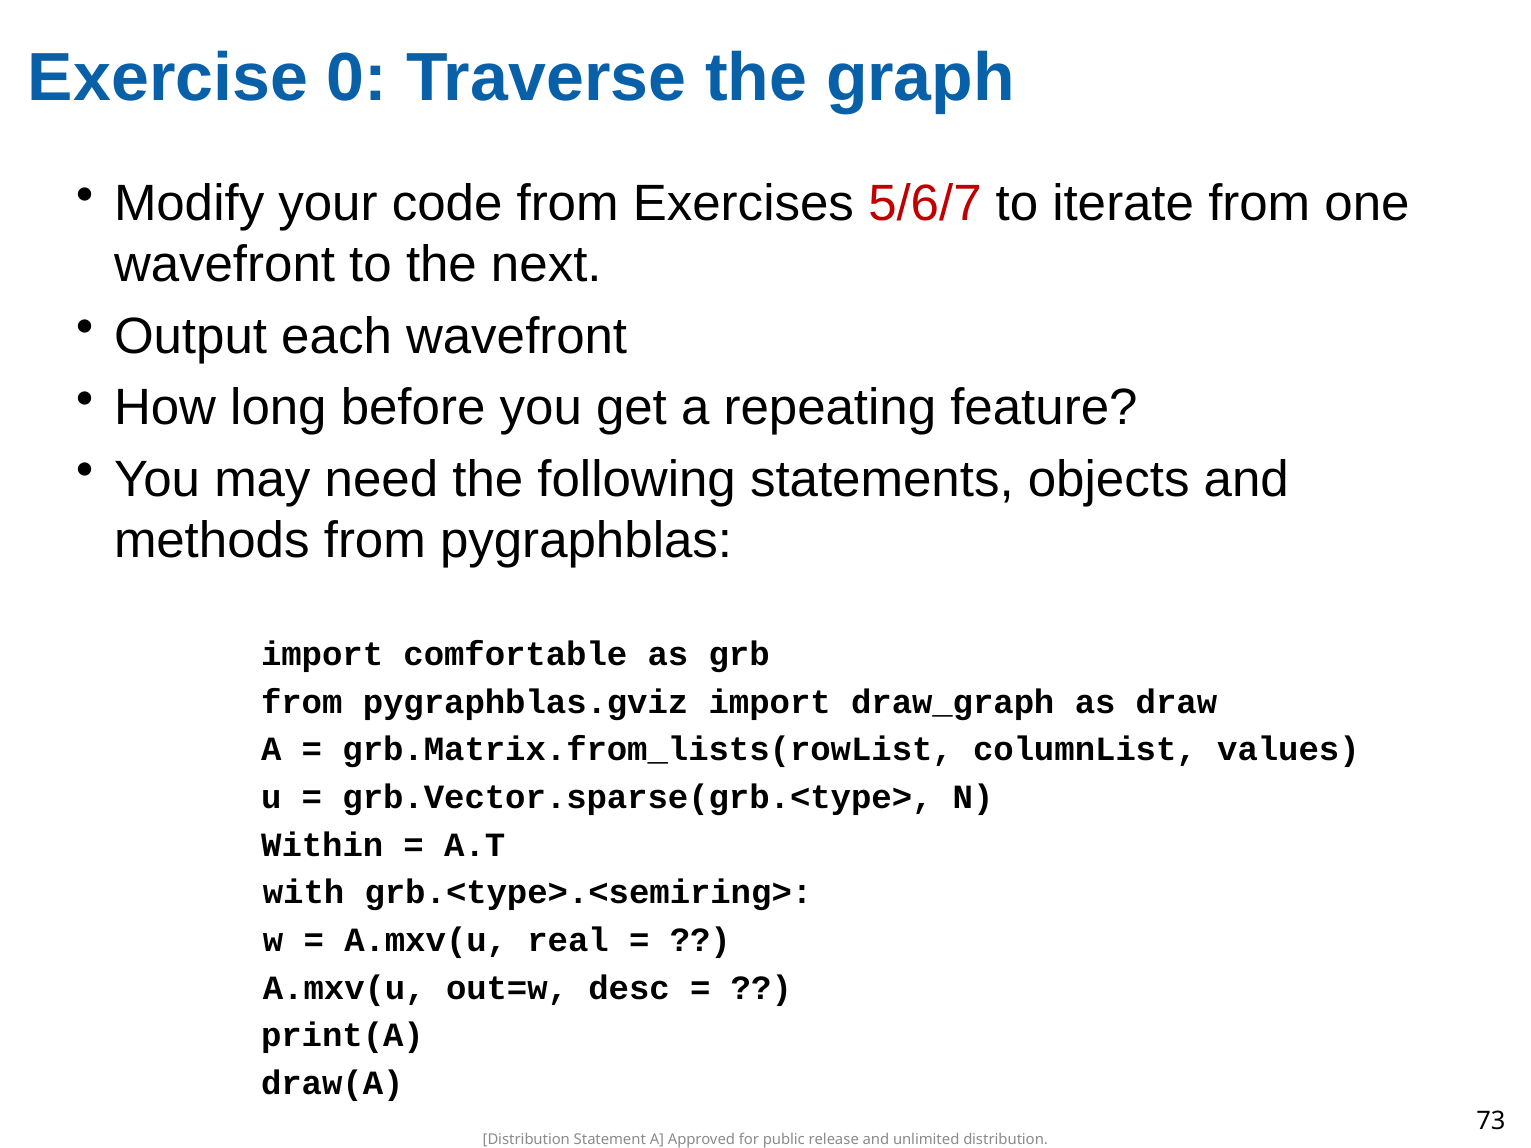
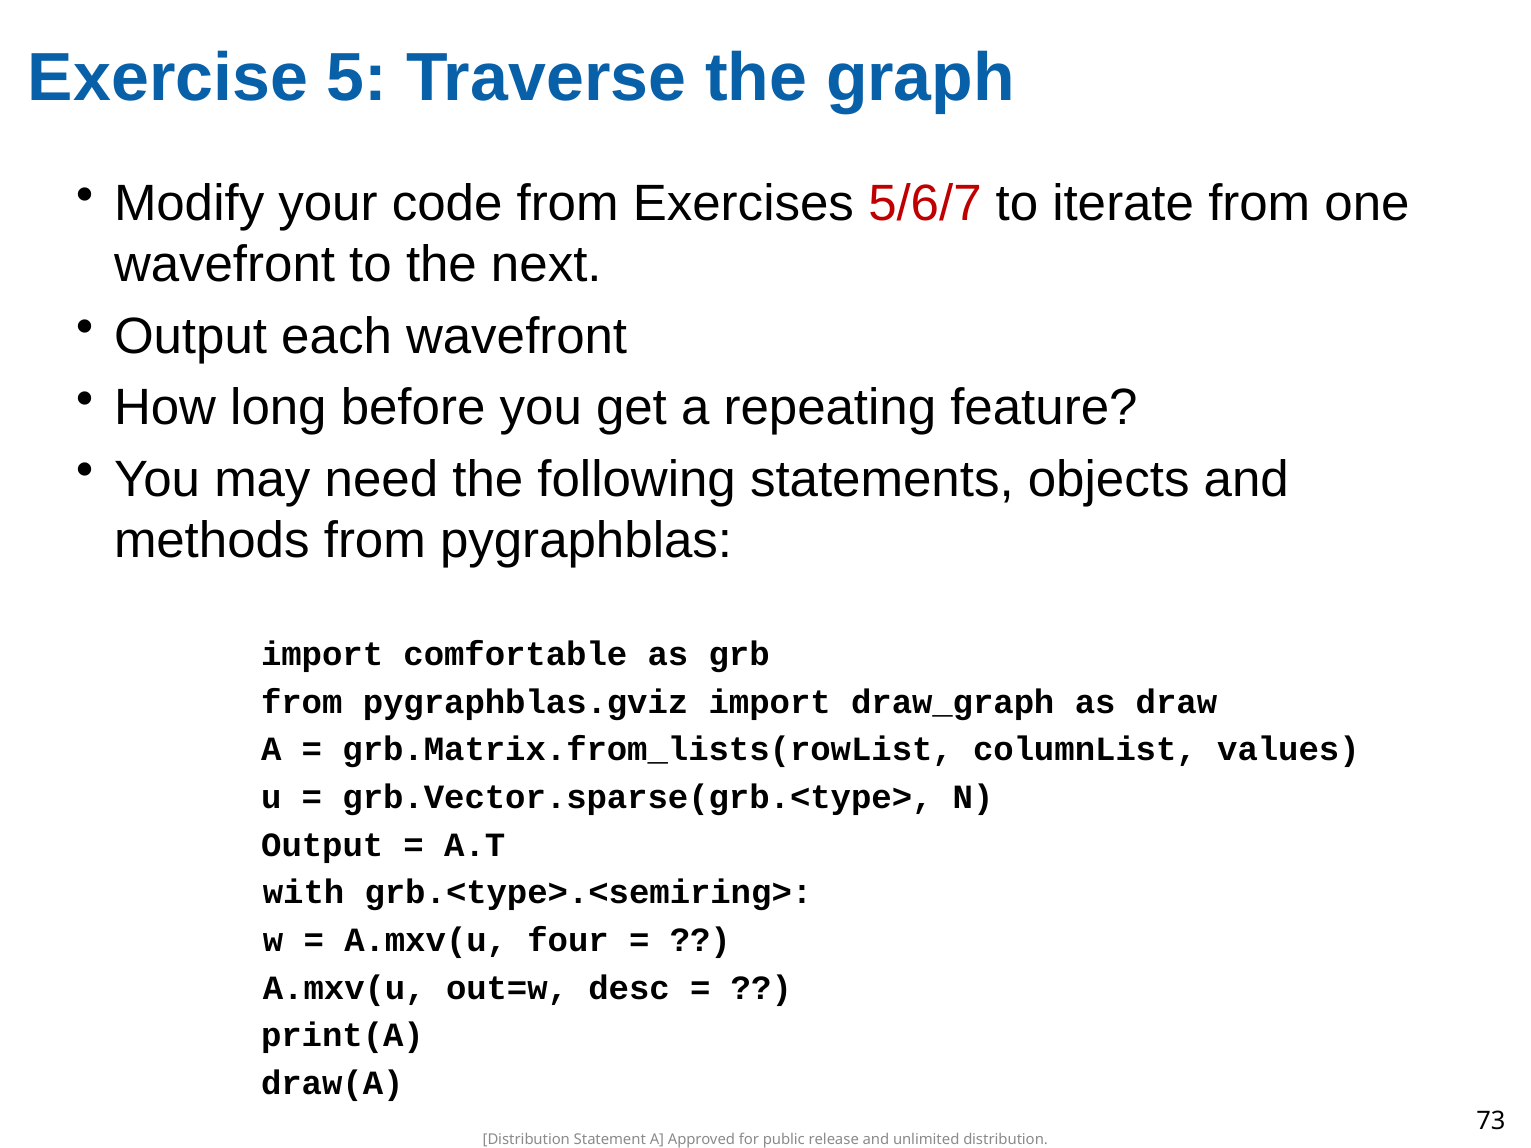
0: 0 -> 5 (357, 78)
Within: Within -> Output (322, 845)
real: real -> four (568, 940)
